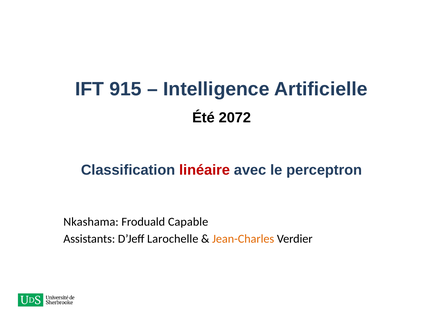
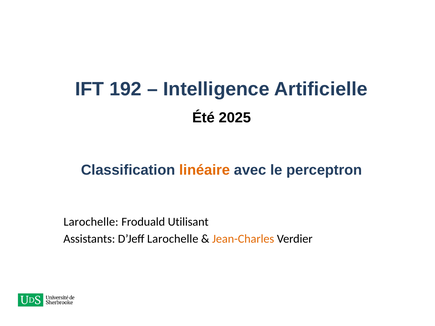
915: 915 -> 192 (126, 89)
2072: 2072 -> 2025 (235, 118)
linéaire colour: red -> orange (205, 170)
Nkashama: Nkashama -> Larochelle (91, 222)
Capable: Capable -> Utilisant (188, 222)
